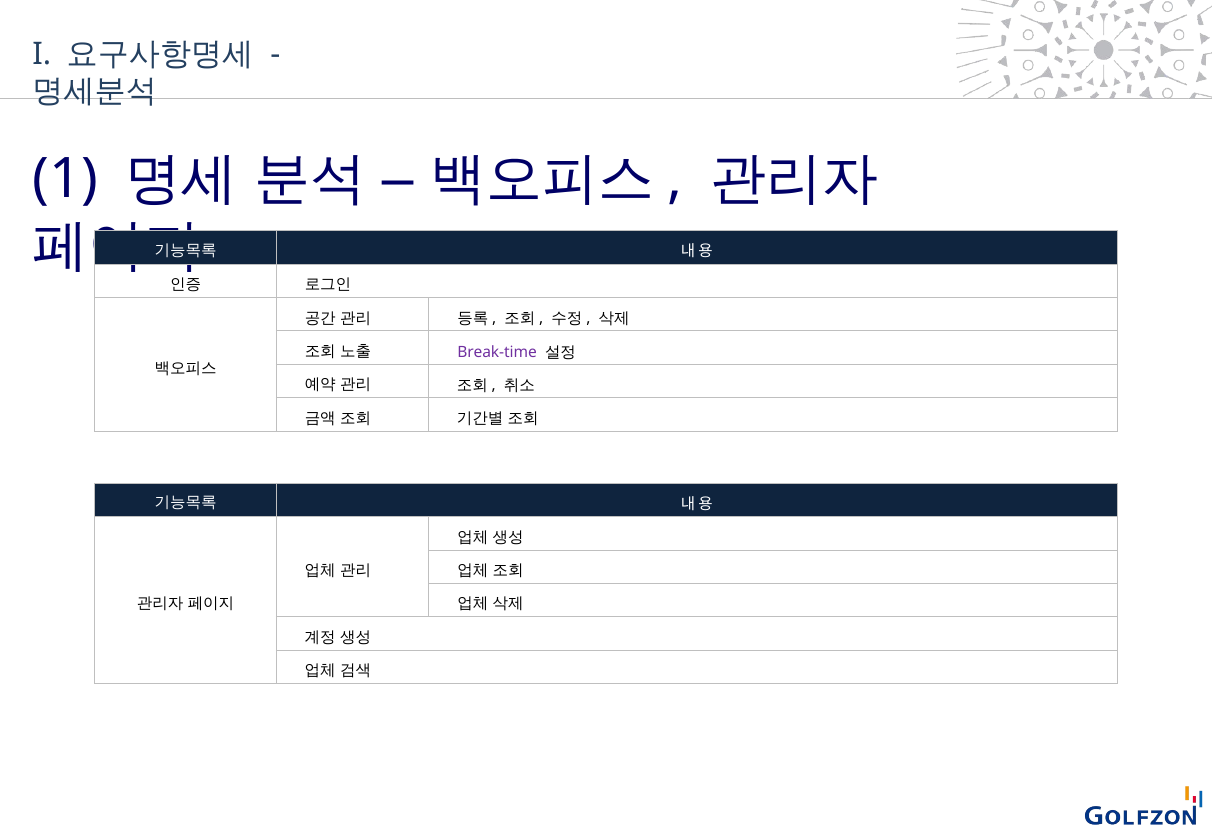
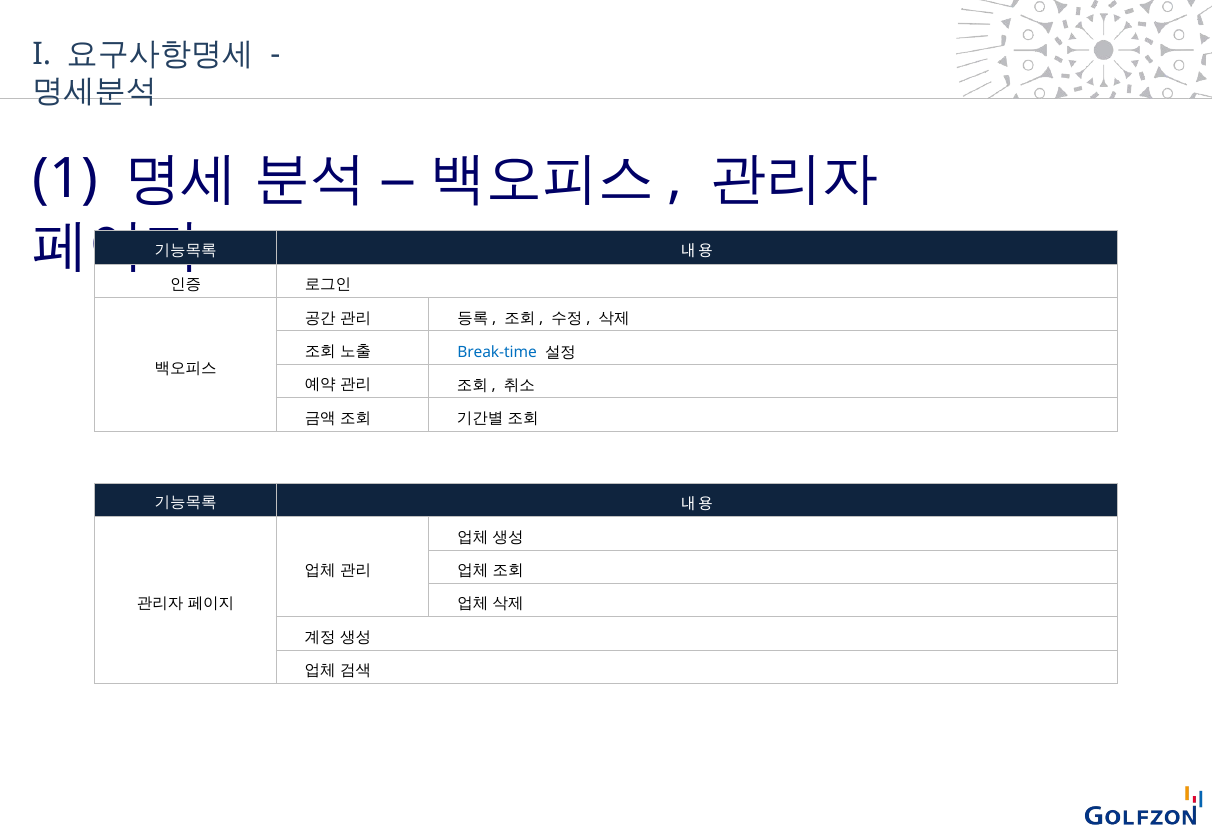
Break-time colour: purple -> blue (497, 352)
